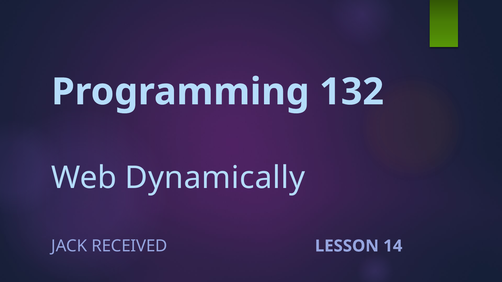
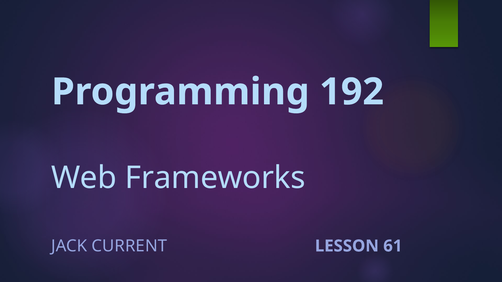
132: 132 -> 192 (352, 92)
Dynamically: Dynamically -> Frameworks (215, 178)
RECEIVED: RECEIVED -> CURRENT (129, 246)
14: 14 -> 61 (393, 246)
